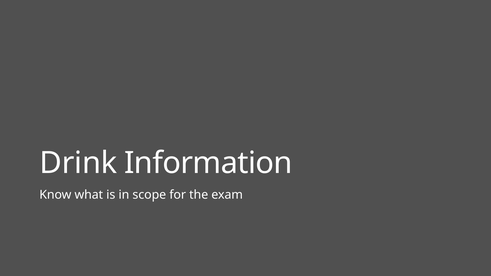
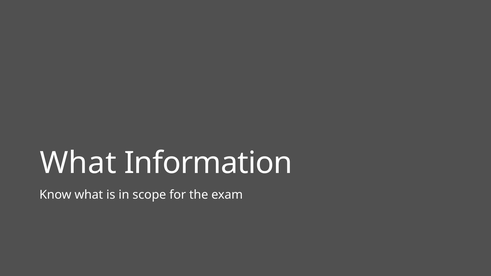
Drink: Drink -> What (78, 163)
